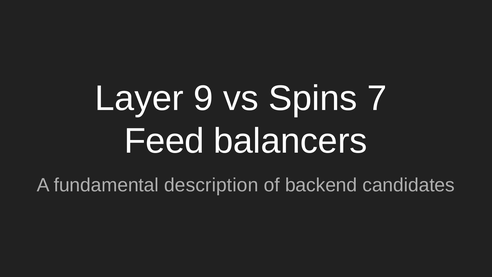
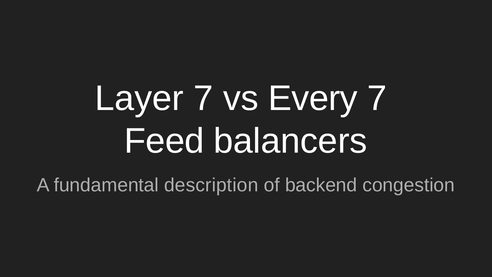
Layer 9: 9 -> 7 (203, 99)
Spins: Spins -> Every (313, 99)
candidates: candidates -> congestion (409, 185)
